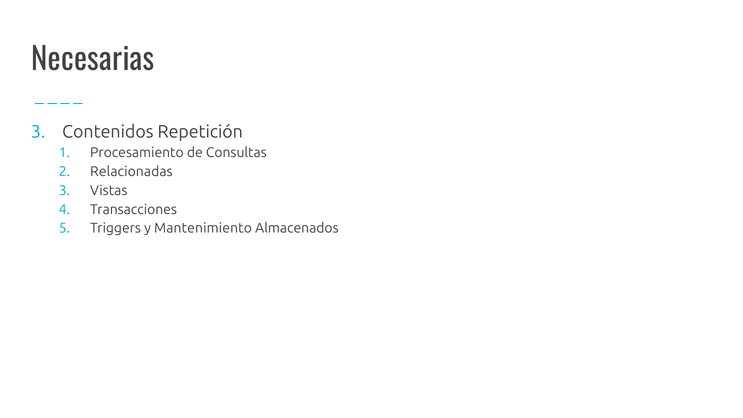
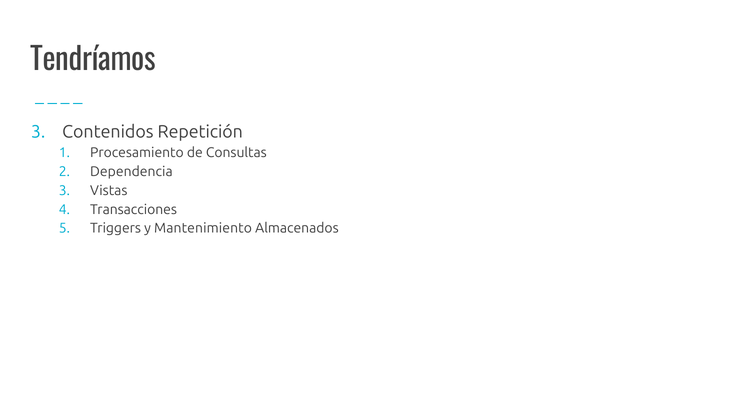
Necesarias: Necesarias -> Tendríamos (93, 60)
Relacionadas: Relacionadas -> Dependencia (131, 172)
